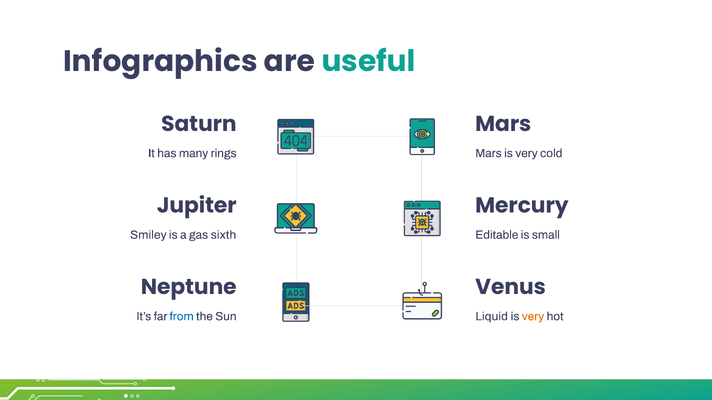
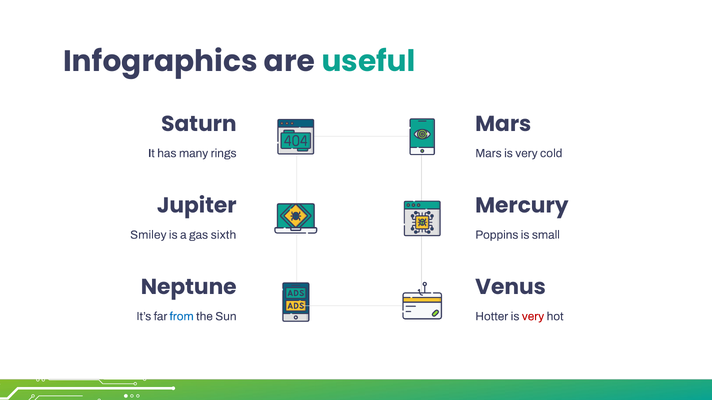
Editable: Editable -> Poppins (497, 235)
Liquid: Liquid -> Hotter (492, 317)
very colour: orange -> red (533, 317)
